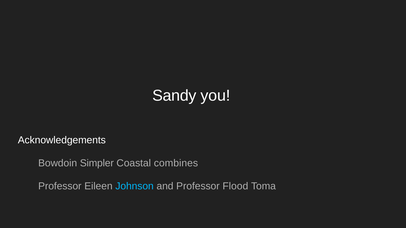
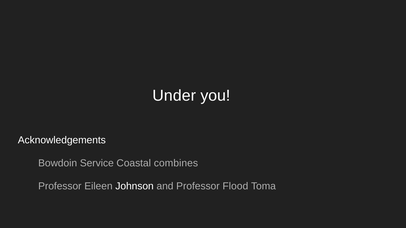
Sandy: Sandy -> Under (174, 96)
Simpler: Simpler -> Service (97, 163)
Johnson colour: light blue -> white (135, 186)
